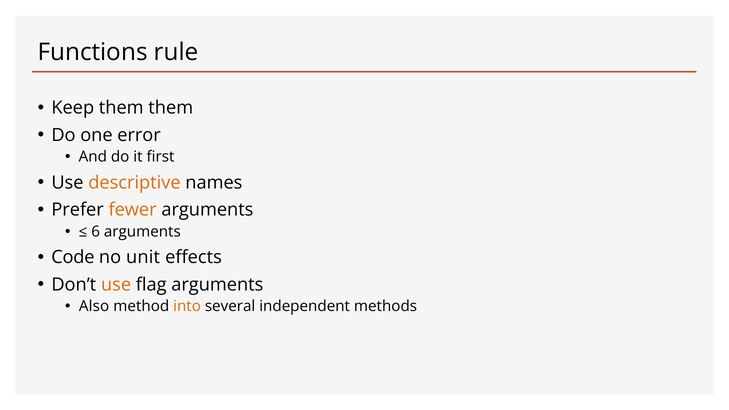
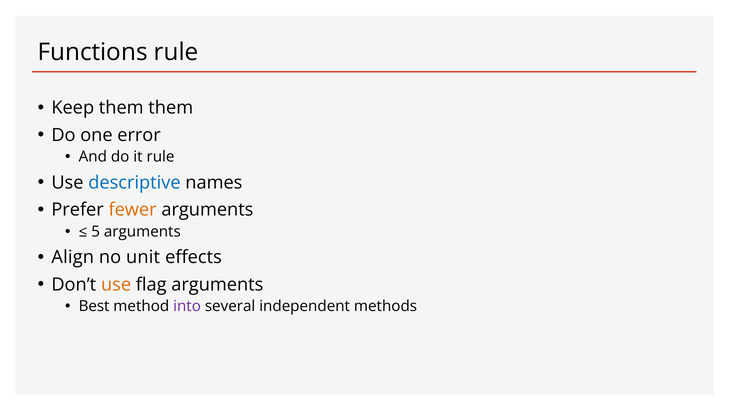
it first: first -> rule (161, 157)
descriptive colour: orange -> blue (134, 183)
6: 6 -> 5 (96, 232)
Code: Code -> Align (73, 257)
Also: Also -> Best (94, 306)
into colour: orange -> purple (187, 306)
